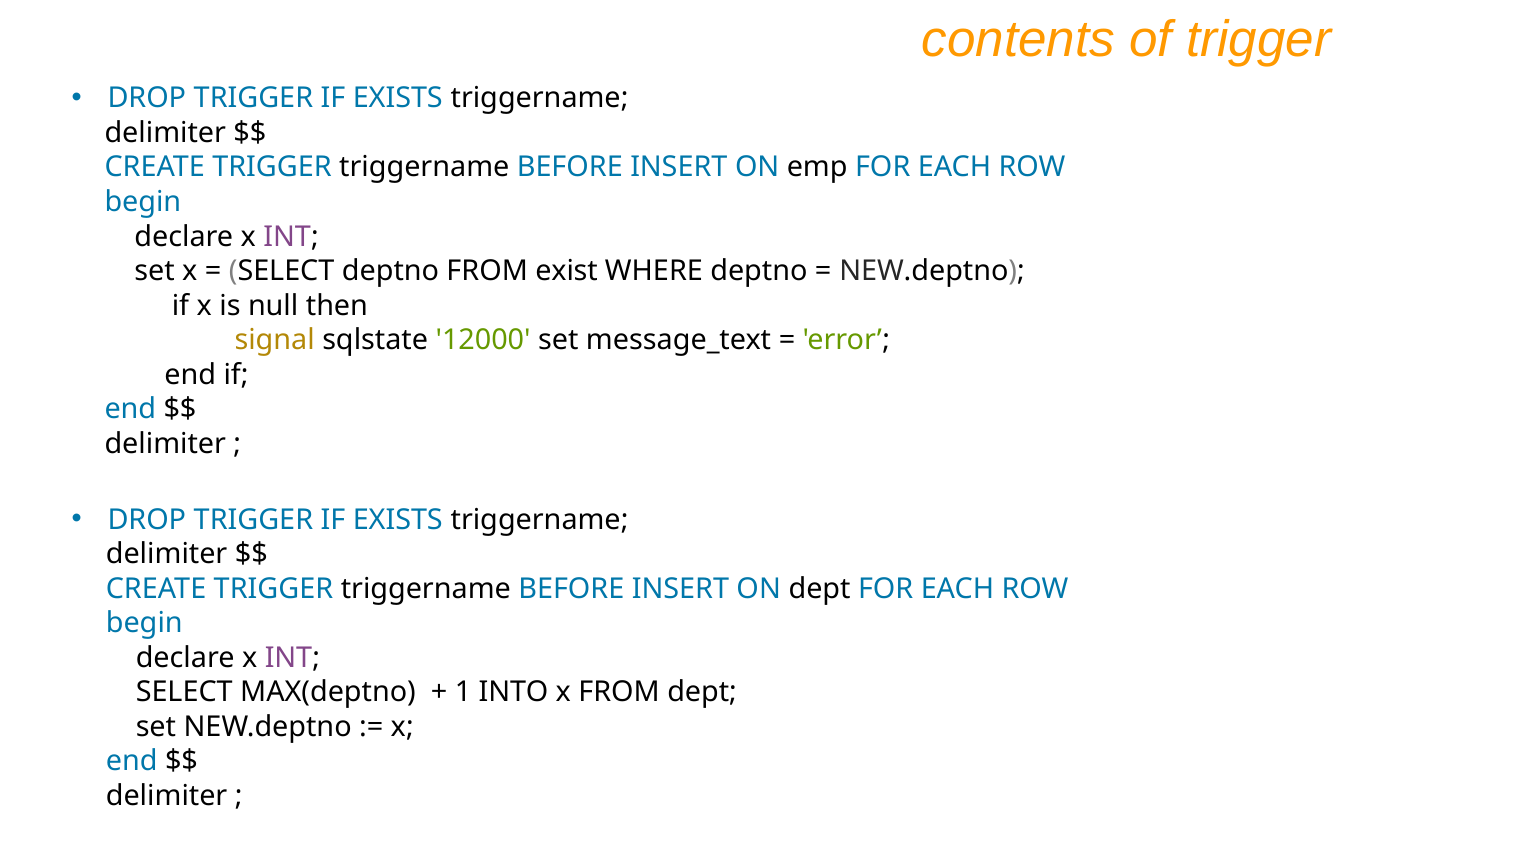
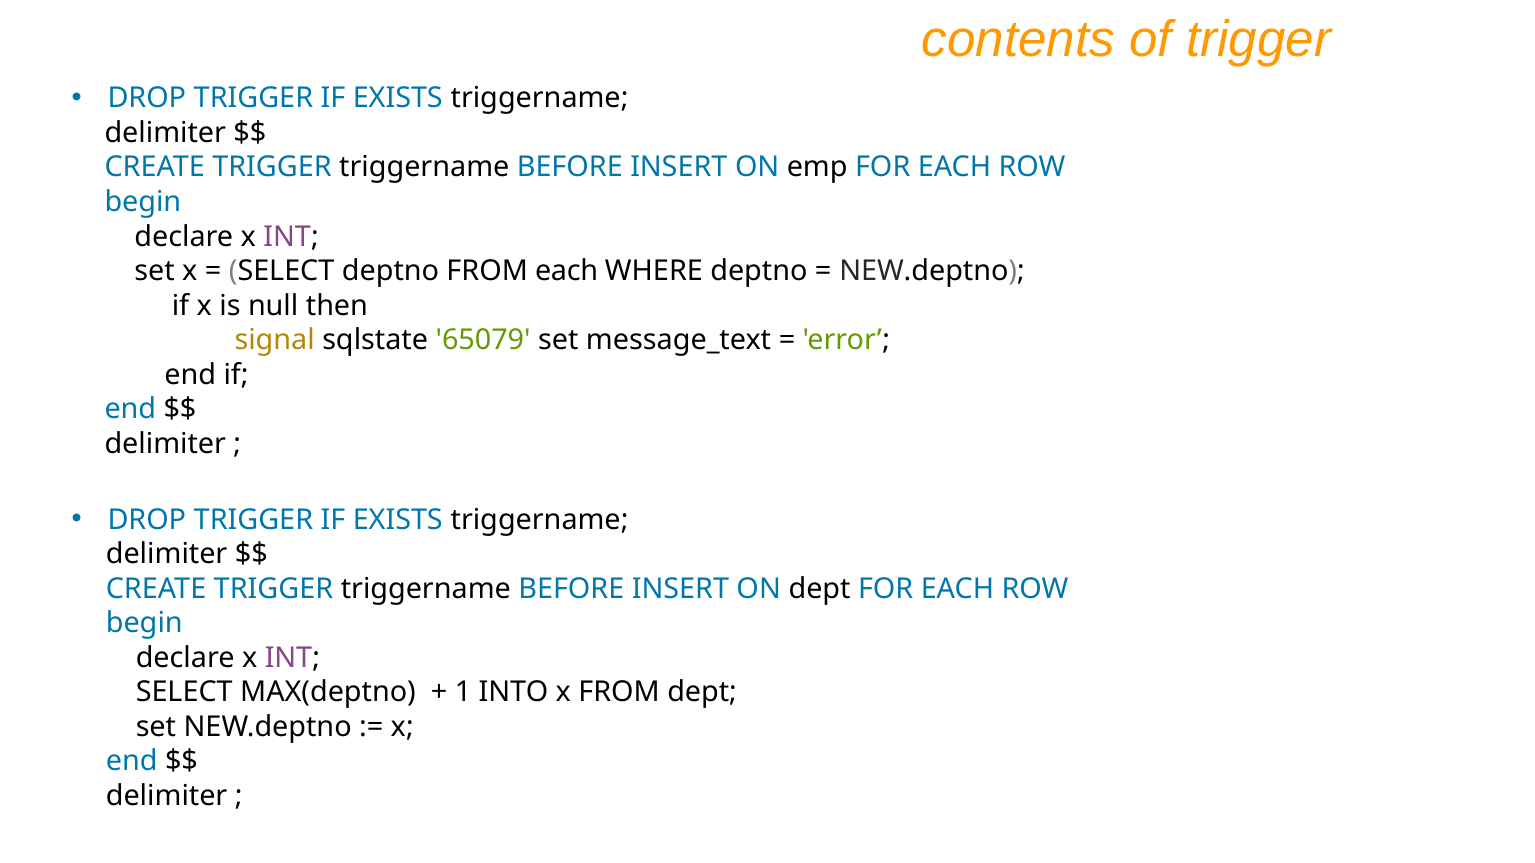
FROM exist: exist -> each (567, 271)
12000: 12000 -> 65079 (483, 340)
